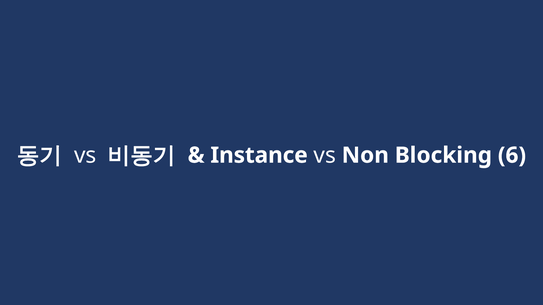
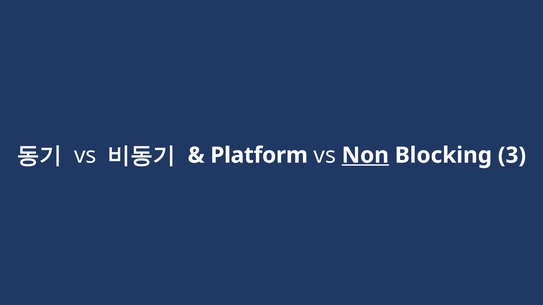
Instance: Instance -> Platform (259, 155)
Non underline: none -> present (365, 155)
6: 6 -> 3 (512, 155)
